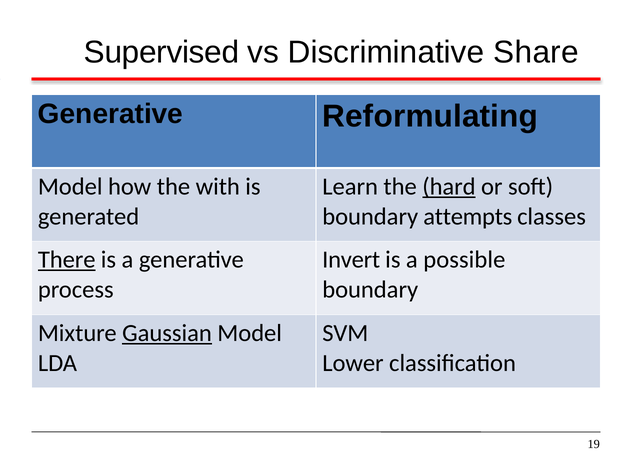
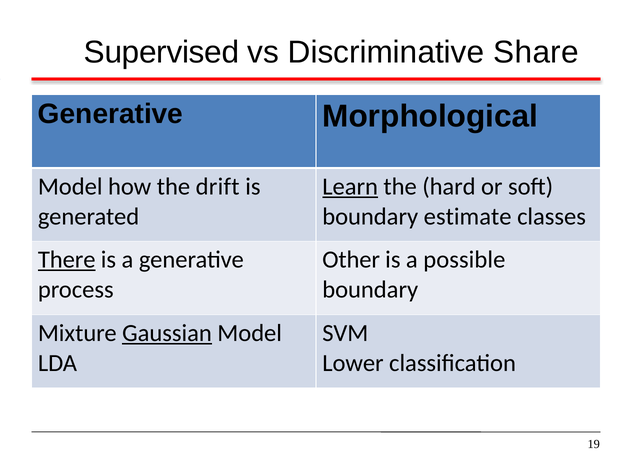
Reformulating: Reformulating -> Morphological (430, 116)
with: with -> drift (218, 187)
Learn underline: none -> present (350, 187)
hard underline: present -> none (449, 187)
attempts: attempts -> estimate (468, 217)
Invert: Invert -> Other (351, 260)
